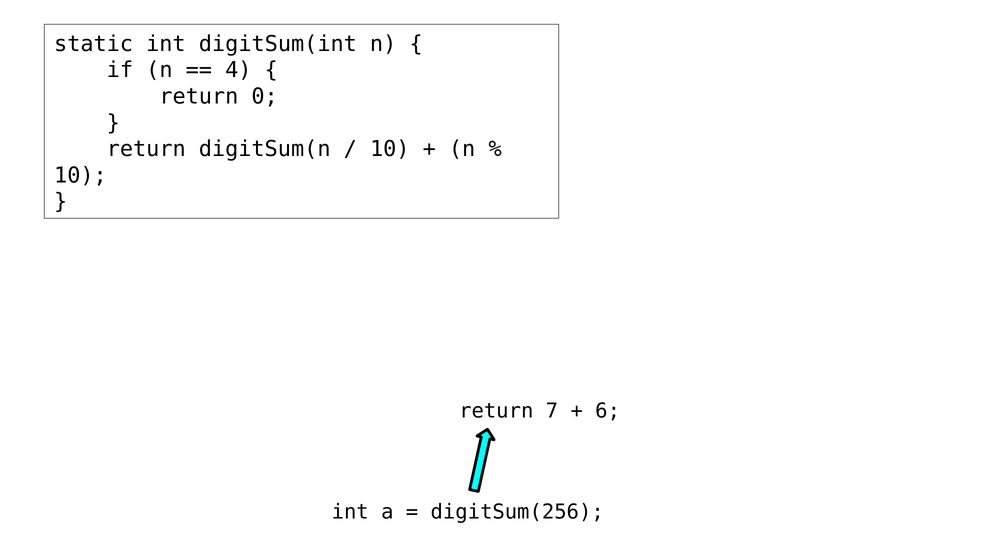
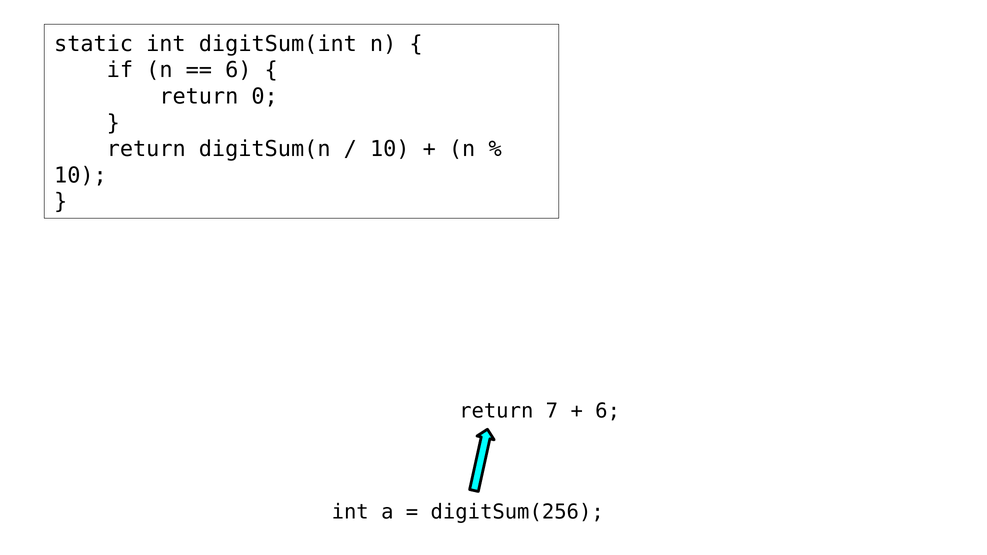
4: 4 -> 6 (238, 70)
